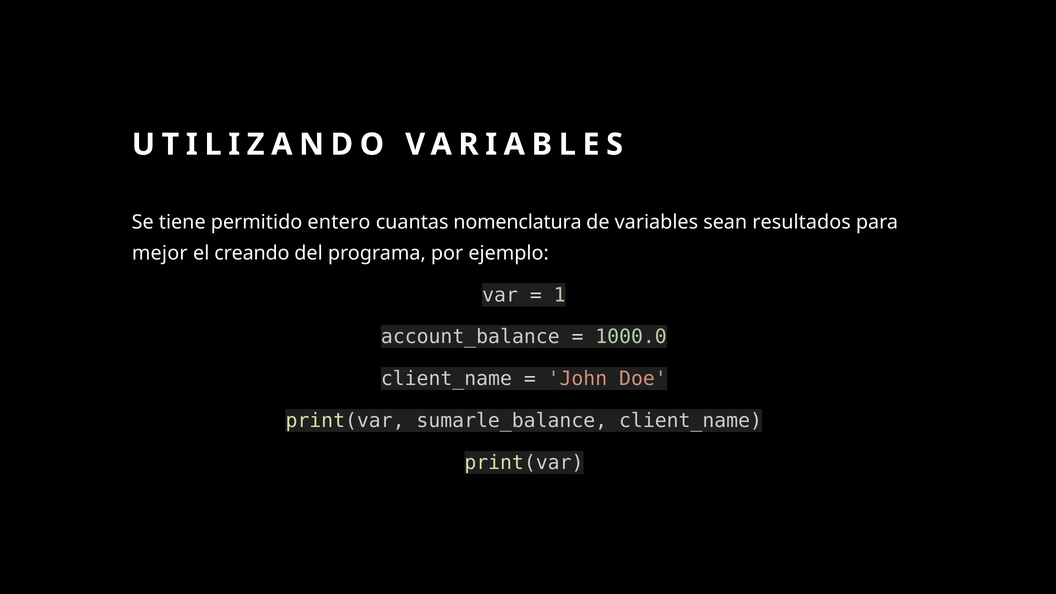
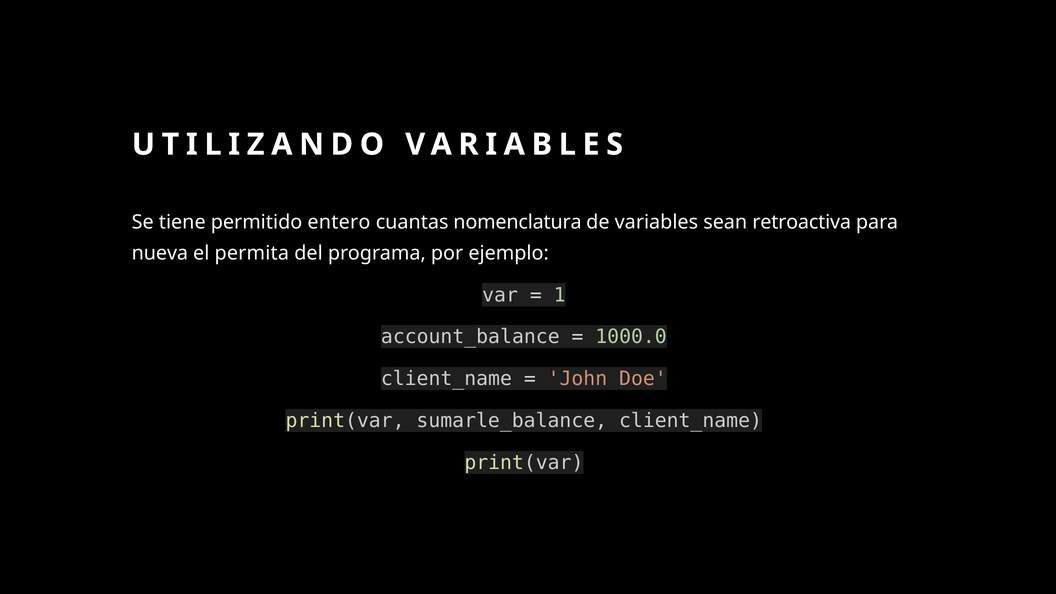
resultados: resultados -> retroactiva (802, 222)
mejor: mejor -> nueva (160, 253)
creando: creando -> permita (252, 253)
